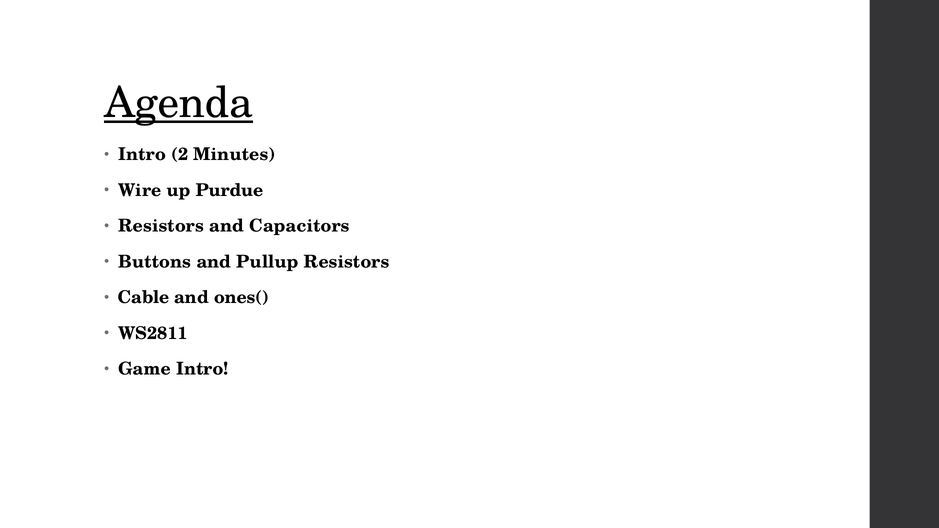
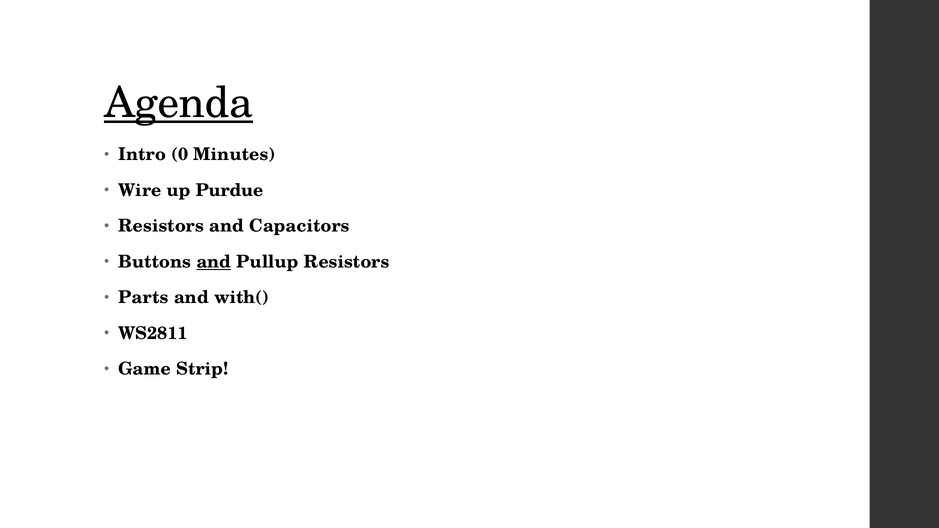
2: 2 -> 0 (180, 155)
and underline: none -> present (214, 262)
Cable: Cable -> Parts (144, 298)
ones(: ones( -> with( (241, 298)
Game Intro: Intro -> Strip (202, 369)
